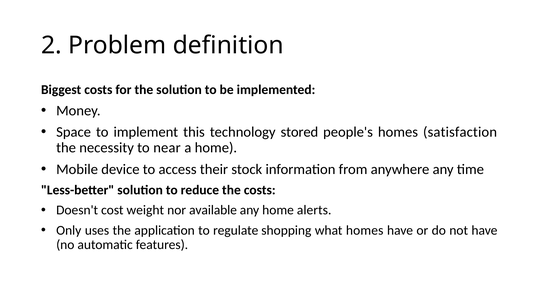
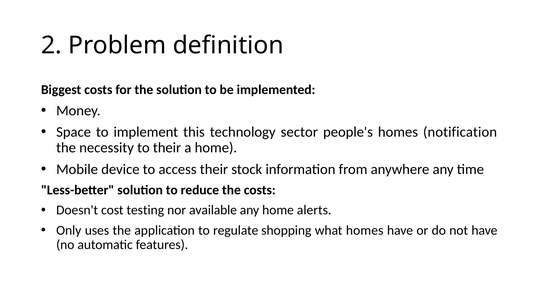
stored: stored -> sector (299, 132)
satisfaction: satisfaction -> notification (460, 132)
to near: near -> their (167, 148)
weight: weight -> testing (145, 210)
